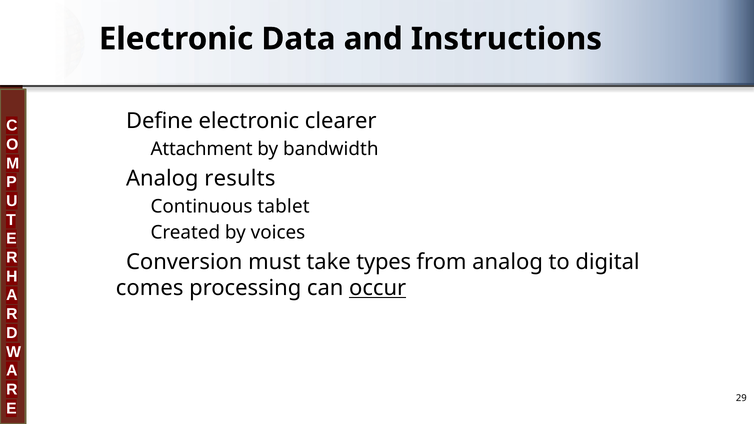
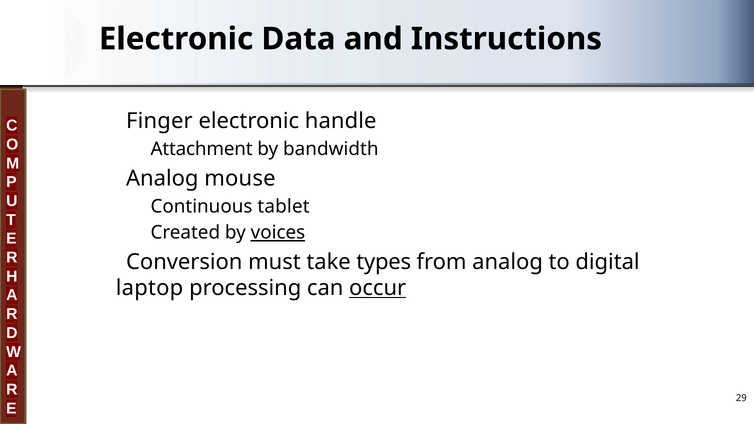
Define: Define -> Finger (159, 121)
clearer: clearer -> handle (341, 121)
results: results -> mouse (240, 178)
voices underline: none -> present (278, 233)
comes: comes -> laptop (150, 288)
